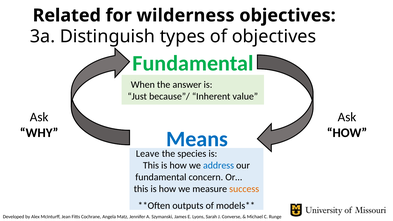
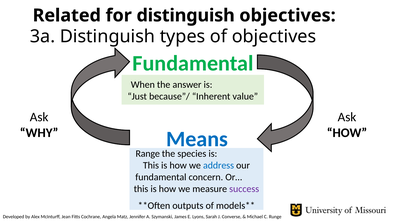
for wilderness: wilderness -> distinguish (186, 15)
Leave: Leave -> Range (148, 154)
success colour: orange -> purple (244, 189)
